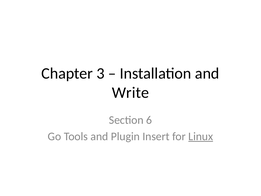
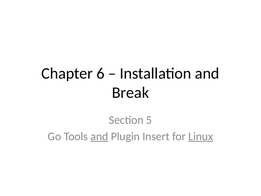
3: 3 -> 6 (101, 73)
Write: Write -> Break (130, 92)
6: 6 -> 5 (149, 120)
and underline: none -> present (99, 136)
